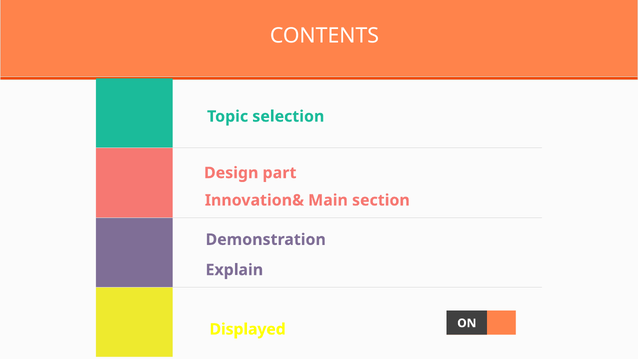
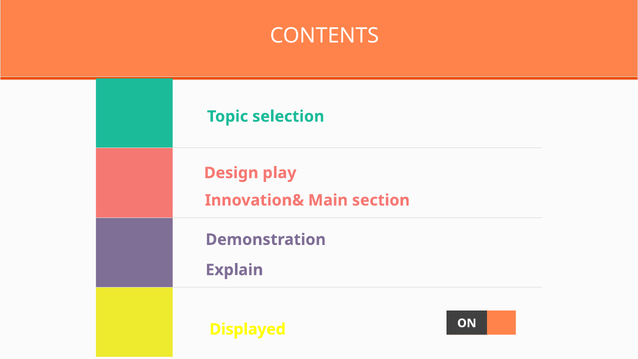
part: part -> play (279, 173)
